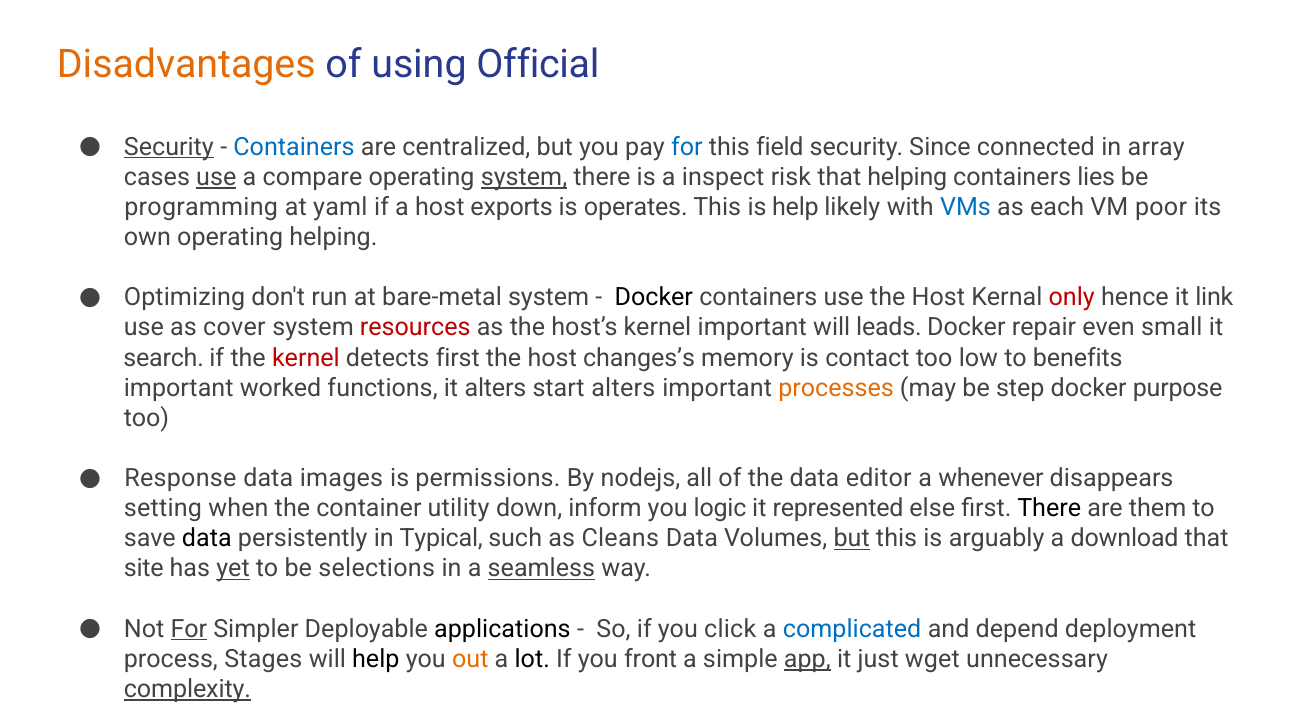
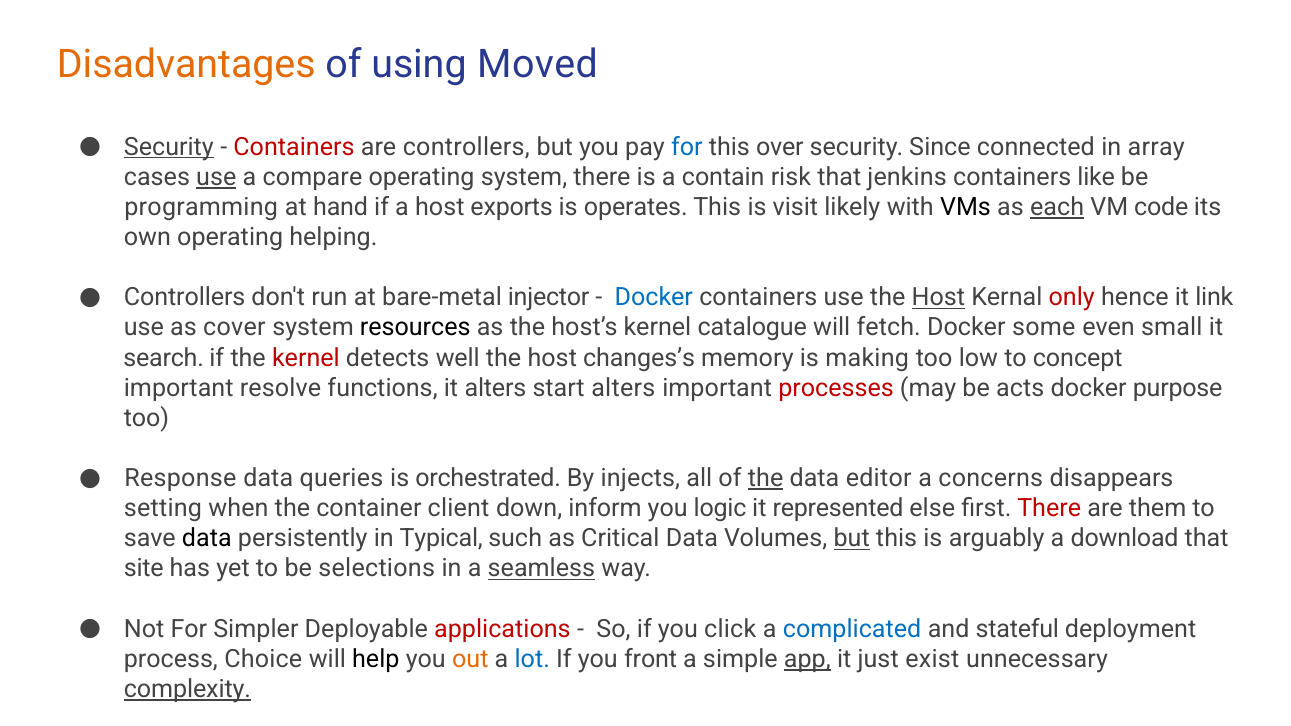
Official: Official -> Moved (538, 65)
Containers colour: blue -> red (294, 147)
are centralized: centralized -> controllers (466, 147)
field: field -> over (780, 147)
system underline: present -> none (524, 177)
inspect: inspect -> contain (723, 177)
that helping: helping -> jenkins (907, 177)
lies: lies -> like (1096, 177)
yaml: yaml -> hand (341, 207)
is help: help -> visit (795, 207)
VMs colour: blue -> black (965, 207)
each underline: none -> present (1057, 207)
poor: poor -> code (1161, 207)
Optimizing: Optimizing -> Controllers (185, 298)
bare-metal system: system -> injector (549, 298)
Docker colour: black -> blue (654, 298)
Host underline: none -> present (938, 298)
resources colour: red -> black (415, 328)
kernel important: important -> catalogue (752, 328)
leads: leads -> fetch (889, 328)
repair: repair -> some (1044, 328)
detects first: first -> well (458, 358)
contact: contact -> making (867, 358)
benefits: benefits -> concept (1078, 358)
worked: worked -> resolve (280, 388)
processes colour: orange -> red (836, 388)
step: step -> acts (1020, 388)
images: images -> queries (341, 478)
permissions: permissions -> orchestrated (488, 478)
nodejs: nodejs -> injects (640, 478)
the underline: none -> present (766, 478)
whenever: whenever -> concerns (991, 478)
utility: utility -> client (459, 509)
There colour: black -> red (1049, 509)
Cleans: Cleans -> Critical (620, 539)
yet underline: present -> none (233, 569)
For underline: present -> none (189, 629)
applications colour: black -> red (502, 629)
depend: depend -> stateful (1017, 629)
Stages: Stages -> Choice (263, 659)
lot colour: black -> blue (532, 659)
wget: wget -> exist (932, 659)
